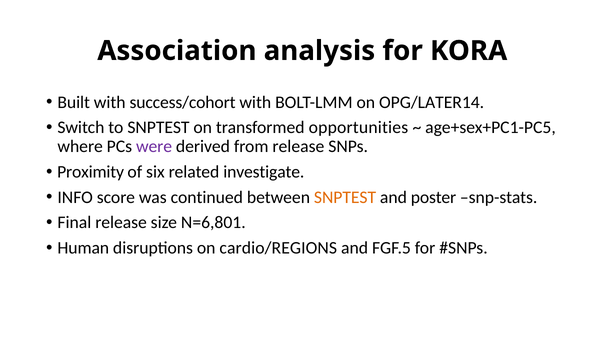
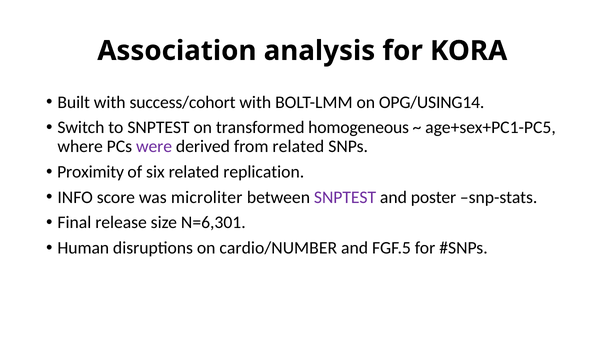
OPG/LATER14: OPG/LATER14 -> OPG/USING14 (432, 102)
opportunities: opportunities -> homogeneous (359, 128)
from release: release -> related (298, 147)
investigate: investigate -> replication (264, 172)
continued: continued -> microliter (207, 197)
SNPTEST colour: orange -> purple (345, 197)
N=6,801: N=6,801 -> N=6,301 (213, 223)
cardio/REGIONS: cardio/REGIONS -> cardio/NUMBER (278, 248)
